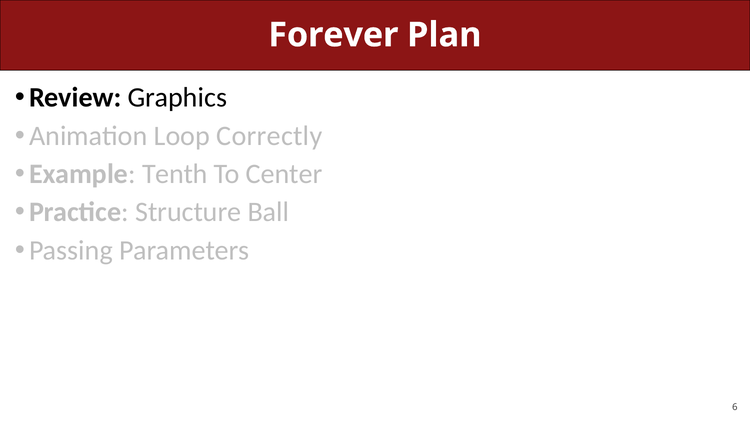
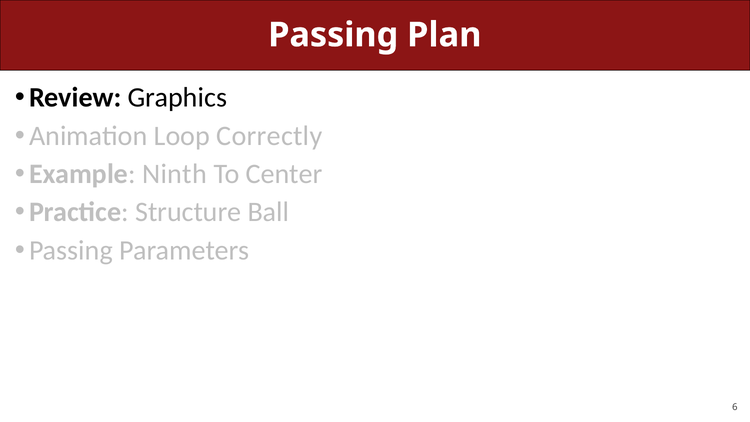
Forever: Forever -> Passing (333, 35)
Tenth: Tenth -> Ninth (174, 174)
